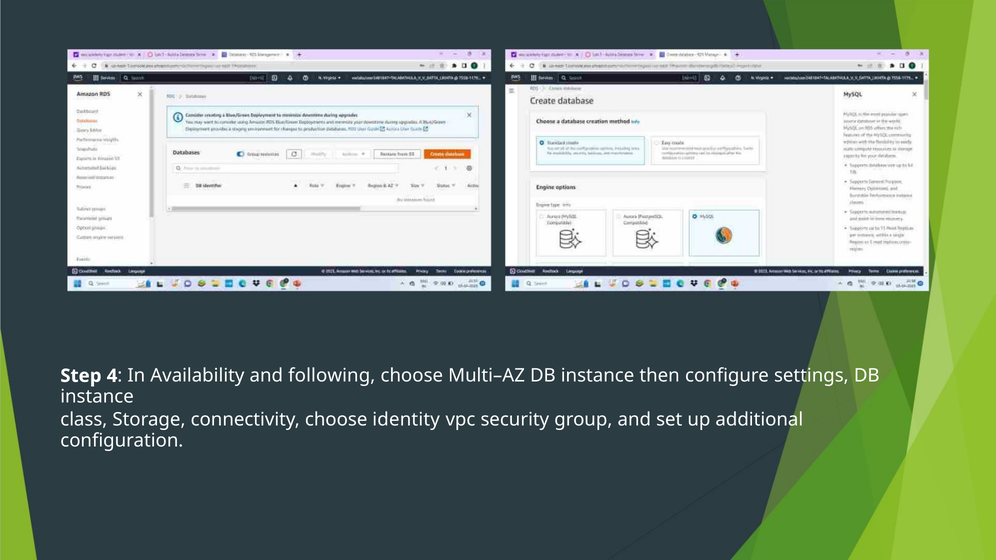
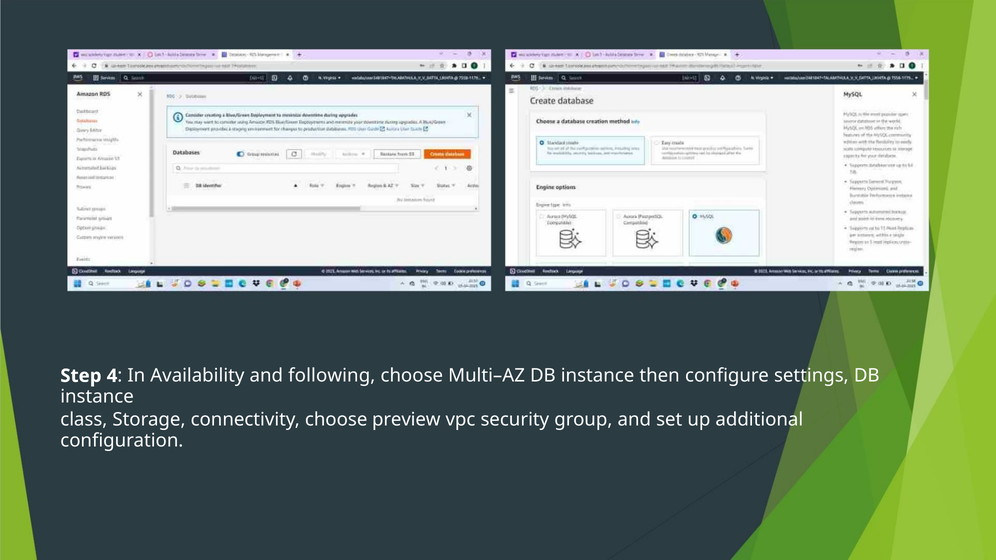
identity: identity -> preview (406, 420)
